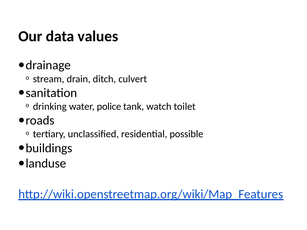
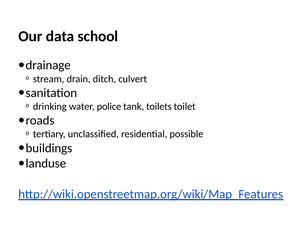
values: values -> school (98, 36)
watch: watch -> toilets (159, 107)
